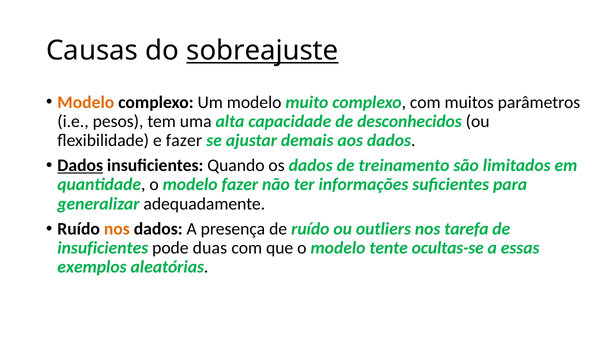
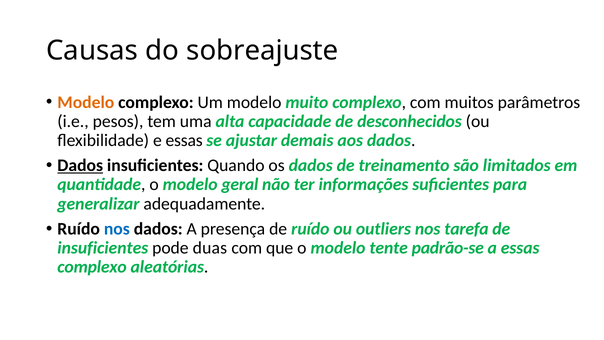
sobreajuste underline: present -> none (262, 51)
e fazer: fazer -> essas (184, 140)
modelo fazer: fazer -> geral (240, 185)
nos colour: orange -> blue (117, 229)
ocultas-se: ocultas-se -> padrão-se (448, 248)
exemplos: exemplos -> complexo (92, 267)
